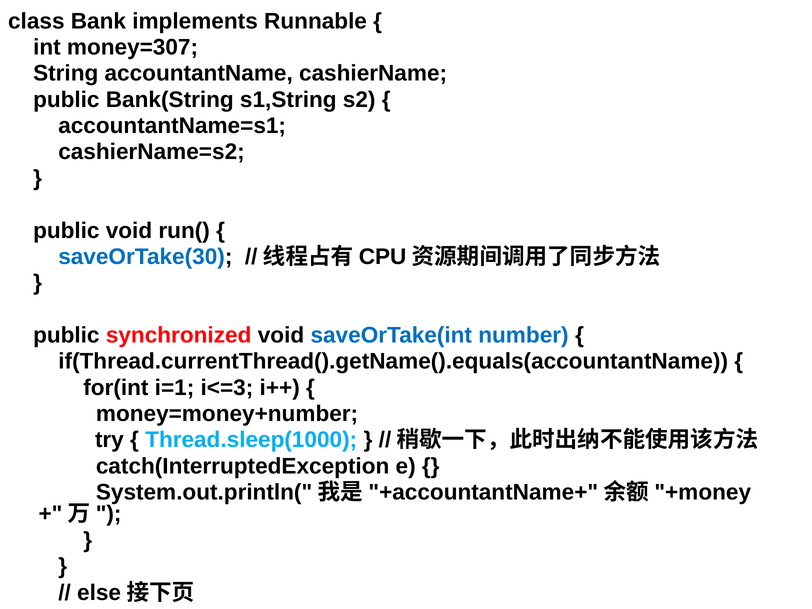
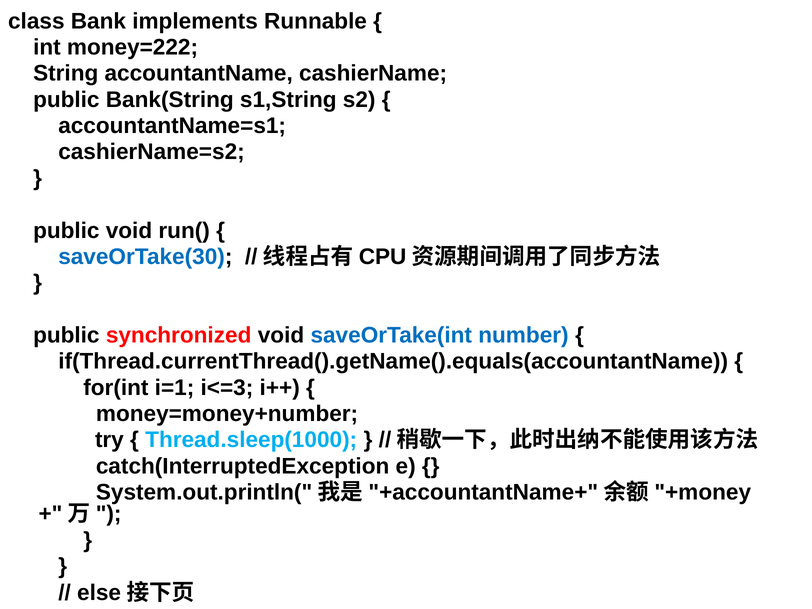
money=307: money=307 -> money=222 (132, 47)
